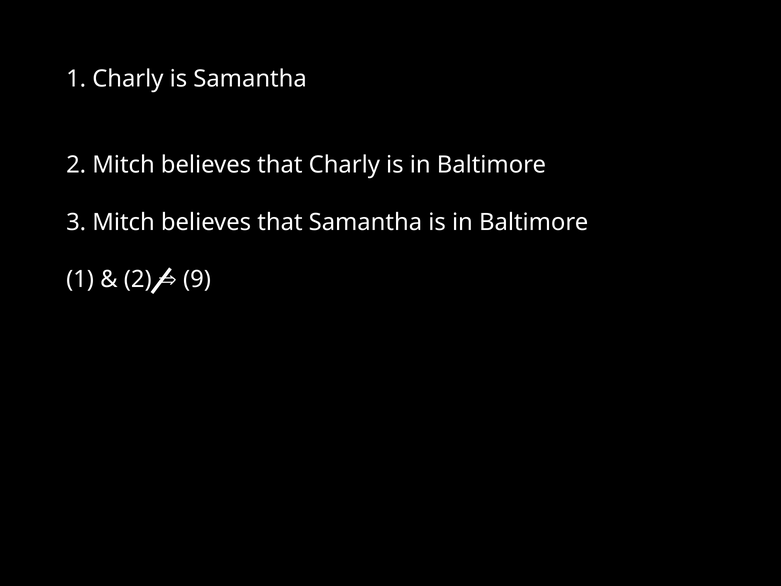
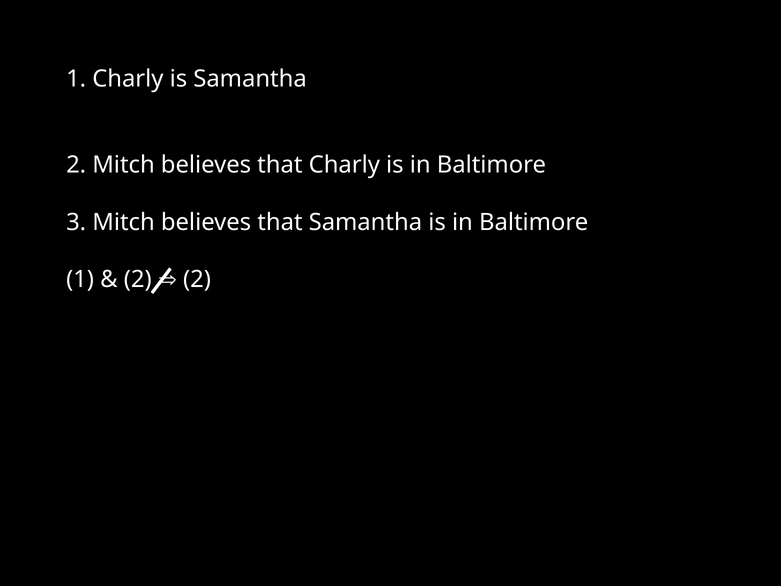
9: 9 -> 2 (197, 279)
